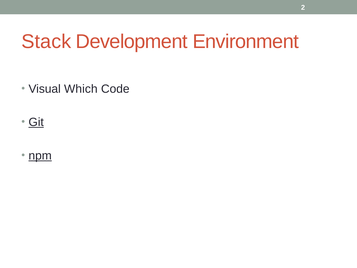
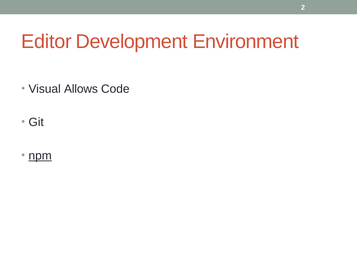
Stack: Stack -> Editor (46, 42)
Which: Which -> Allows (81, 89)
Git underline: present -> none (36, 122)
